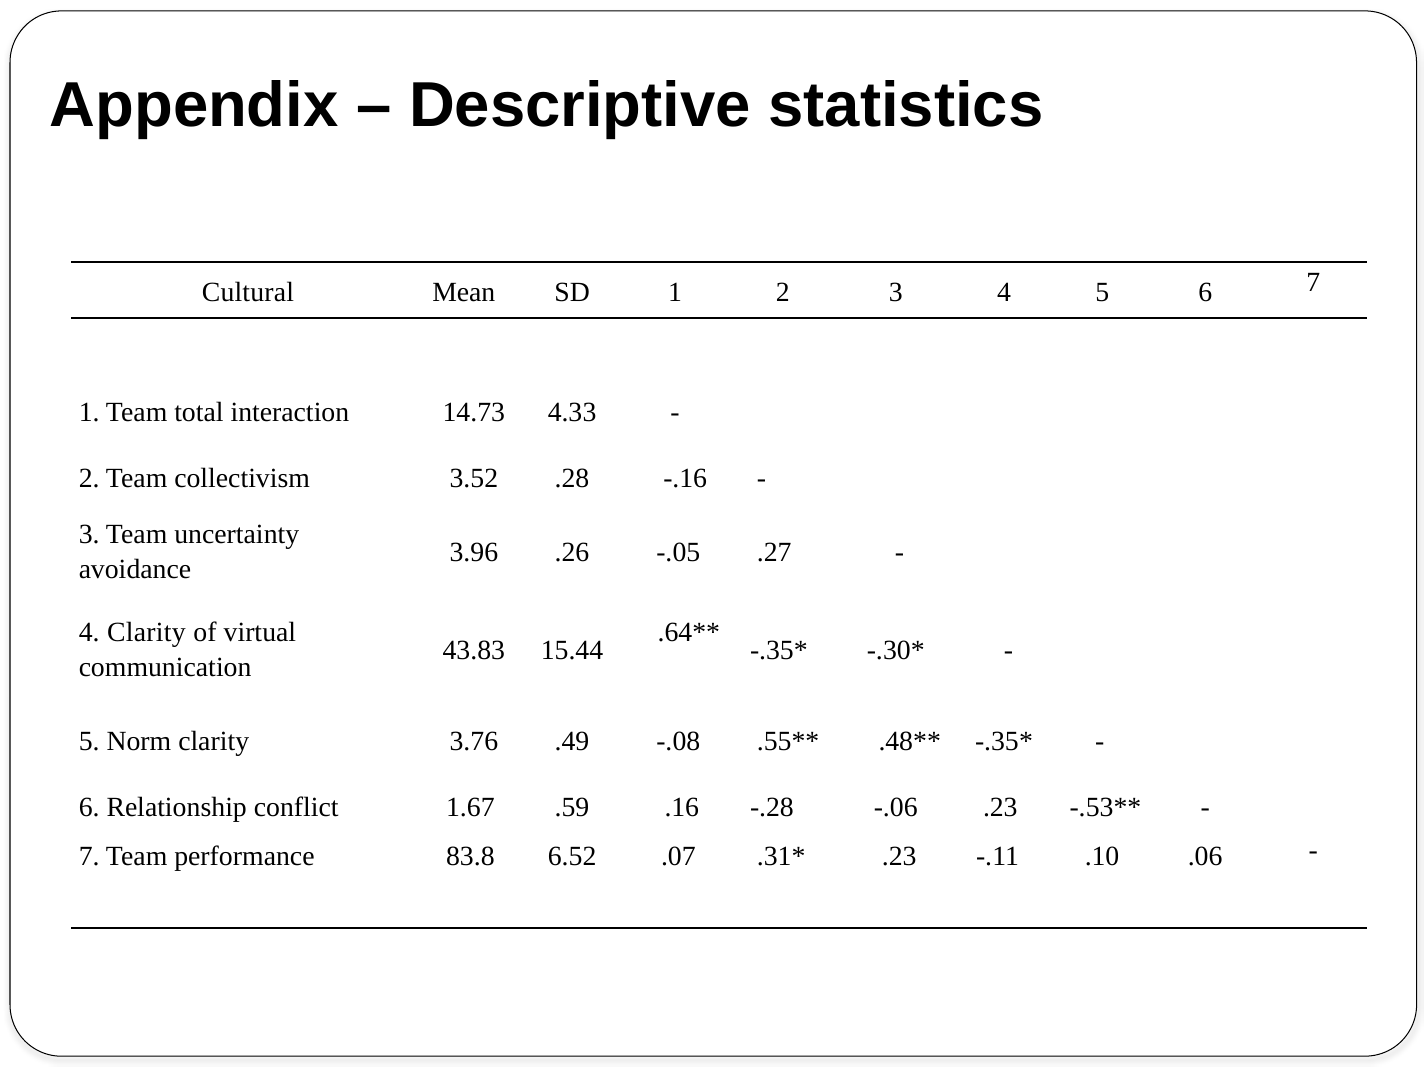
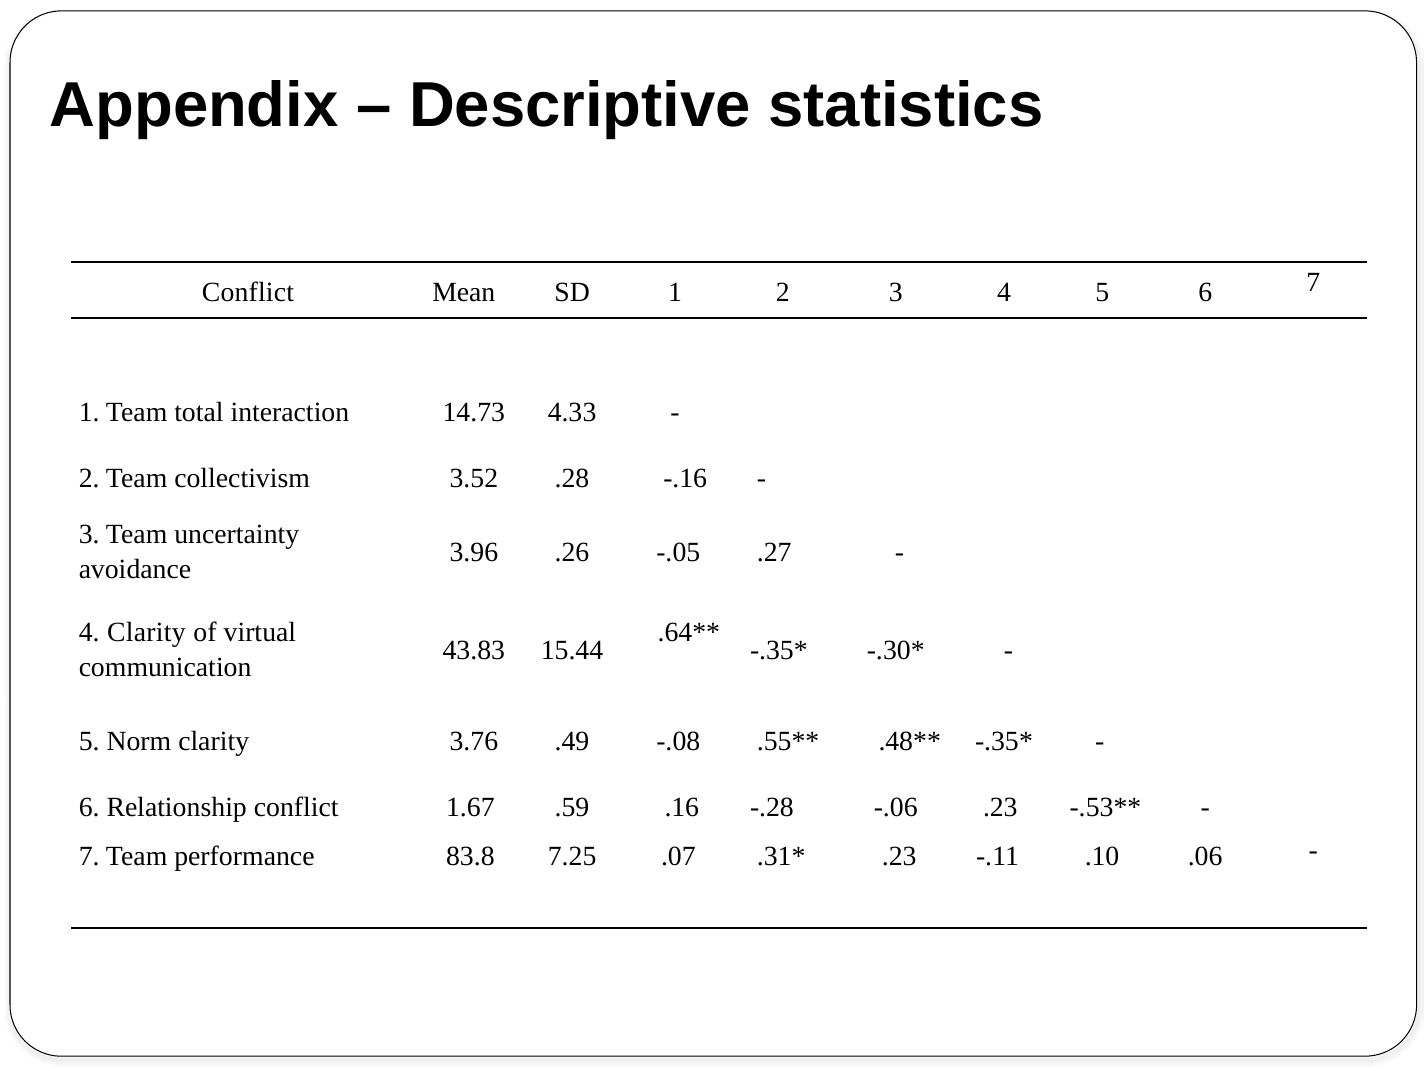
Cultural: Cultural -> Conflict (248, 292)
6.52: 6.52 -> 7.25 (572, 856)
